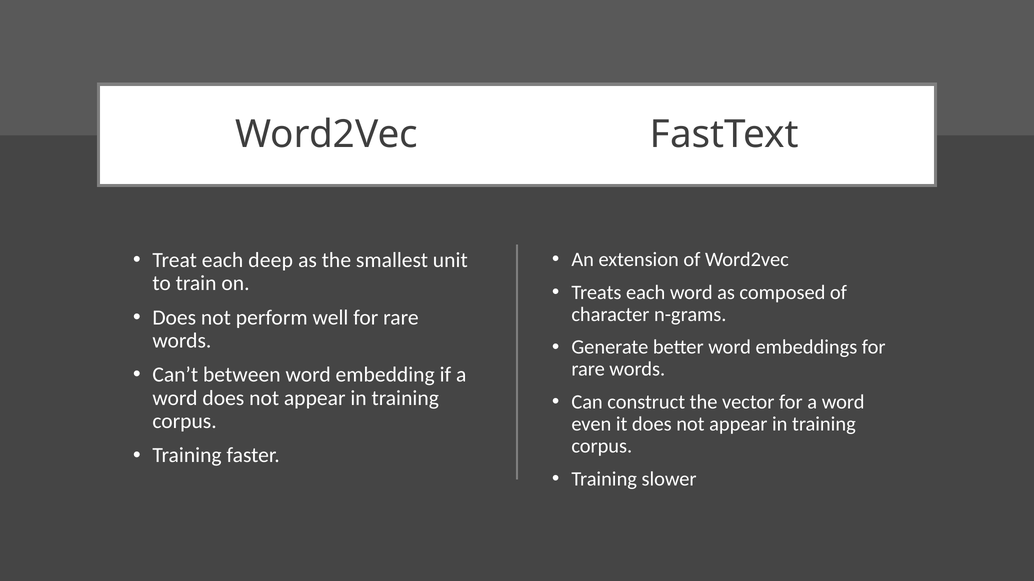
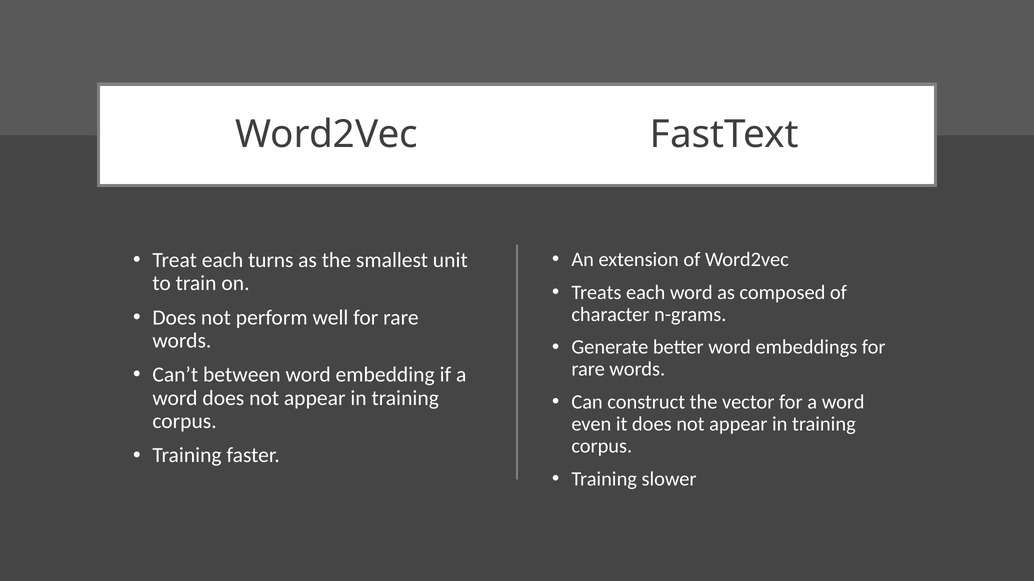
deep: deep -> turns (271, 260)
